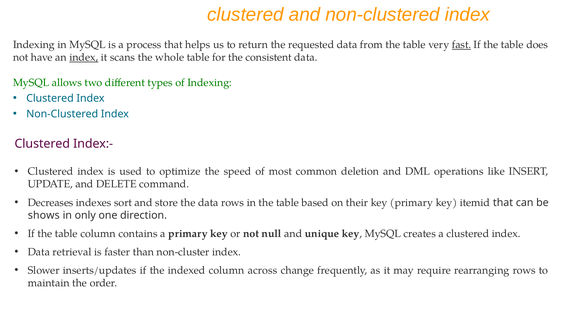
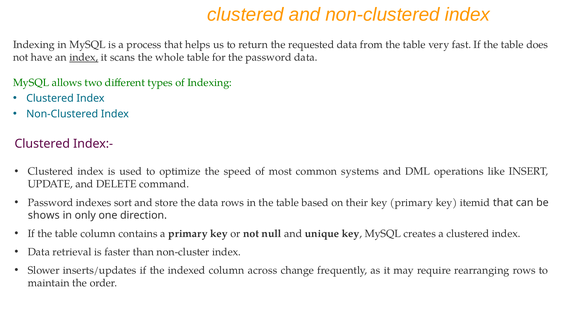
fast underline: present -> none (461, 45)
the consistent: consistent -> password (269, 57)
deletion: deletion -> systems (360, 171)
Decreases: Decreases -> Password (51, 202)
